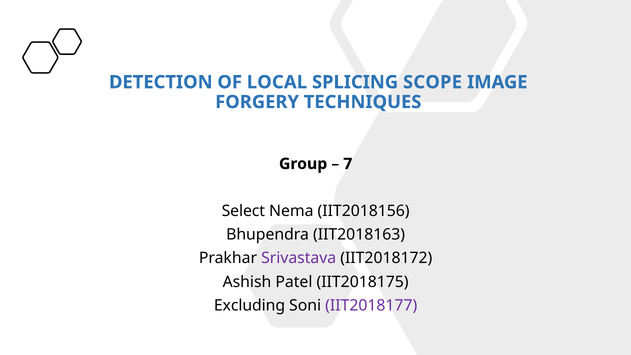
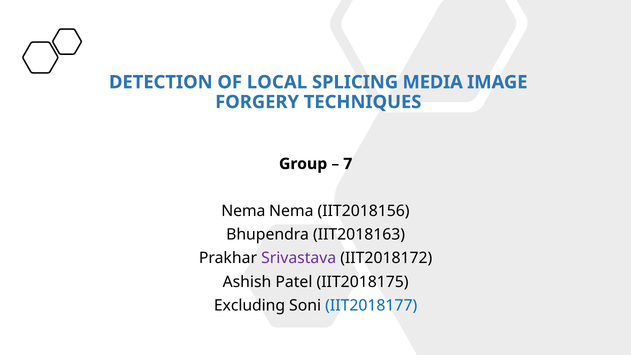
SCOPE: SCOPE -> MEDIA (433, 82)
Select: Select -> Nema (243, 211)
IIT2018177 colour: purple -> blue (371, 305)
